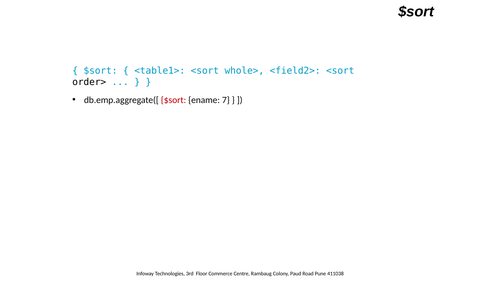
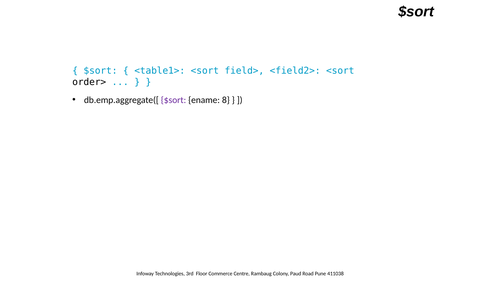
whole>: whole> -> field> (244, 71)
$sort colour: red -> purple (174, 100)
7: 7 -> 8 (226, 100)
